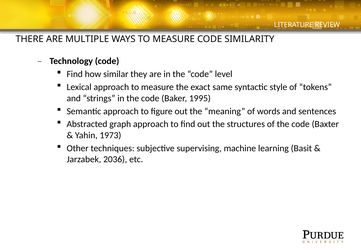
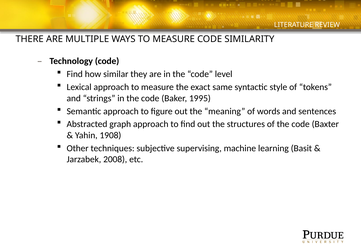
1973: 1973 -> 1908 (110, 135)
2036: 2036 -> 2008 (115, 159)
